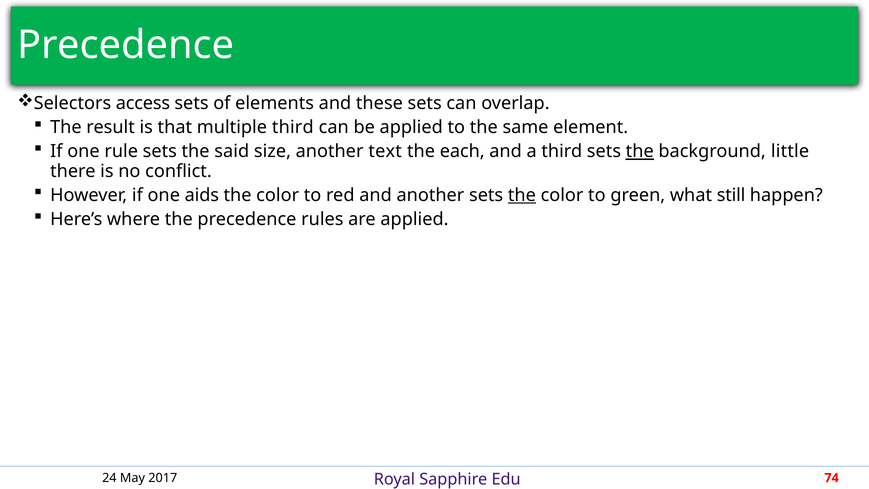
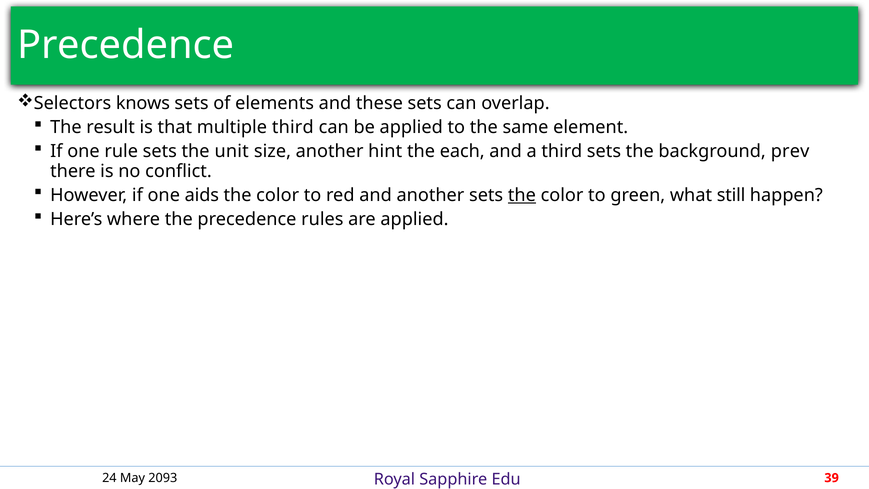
access: access -> knows (143, 103)
said: said -> unit (232, 151)
text: text -> hint (385, 151)
the underline: present -> none (640, 151)
little: little -> prev (790, 151)
2017: 2017 -> 2093 (163, 478)
74: 74 -> 39 (832, 478)
